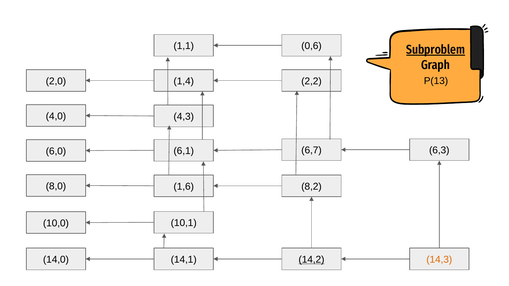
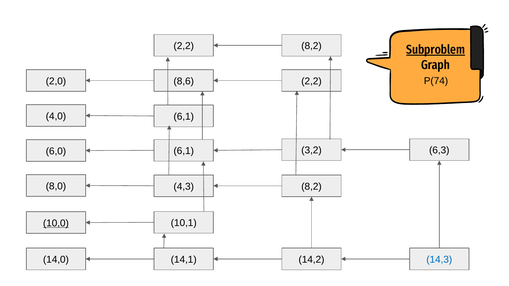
1,1: 1,1 -> 2,2 (184, 46)
0,6: 0,6 -> 8,2 (311, 46)
P(13: P(13 -> P(74 (436, 81)
1,4: 1,4 -> 8,6 (184, 81)
4,3: 4,3 -> 6,1 (184, 117)
6,7: 6,7 -> 3,2 (311, 151)
1,6: 1,6 -> 4,3 (184, 187)
10,0 underline: none -> present (56, 223)
14,2 underline: present -> none (311, 260)
14,3 colour: orange -> blue (439, 260)
